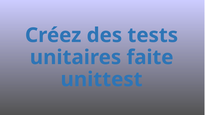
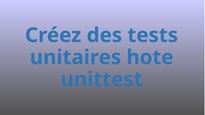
faite: faite -> hote (150, 58)
